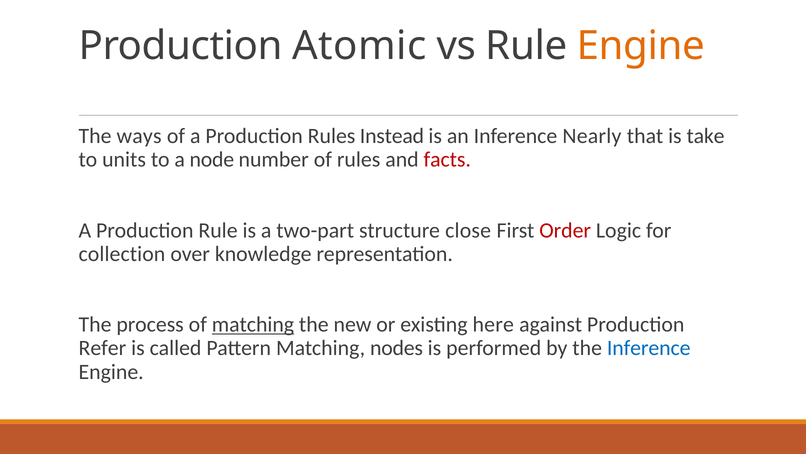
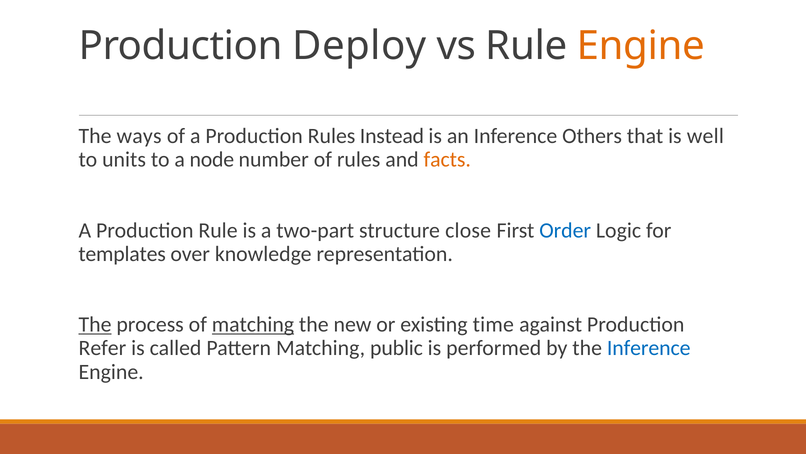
Atomic: Atomic -> Deploy (359, 46)
Nearly: Nearly -> Others (592, 136)
take: take -> well (705, 136)
facts colour: red -> orange (447, 159)
Order colour: red -> blue (565, 230)
collection: collection -> templates (122, 254)
The underline: none -> present (95, 324)
here: here -> time (493, 324)
nodes: nodes -> public (397, 348)
